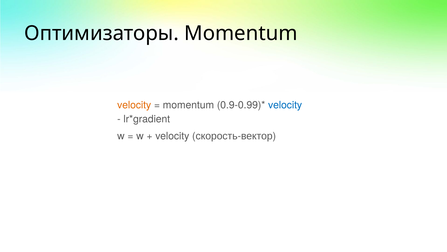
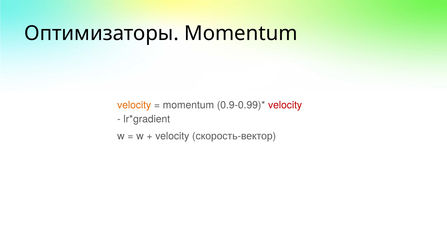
velocity colour: blue -> red (285, 105)
